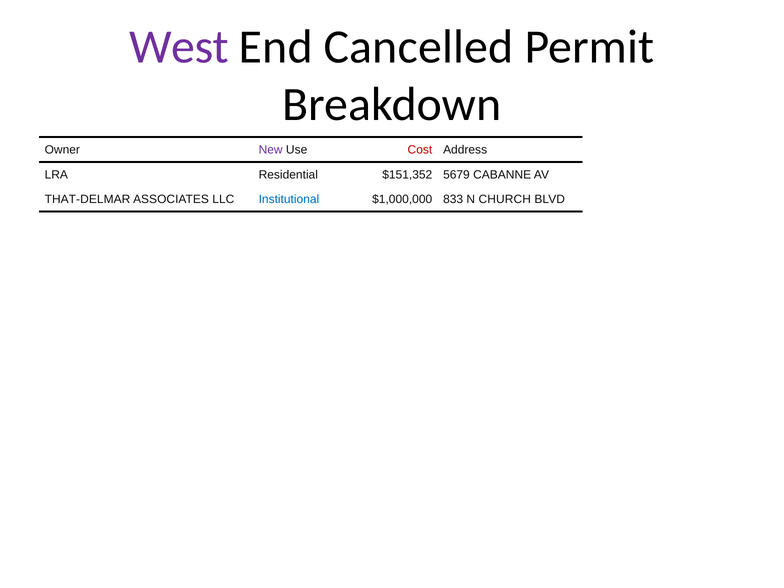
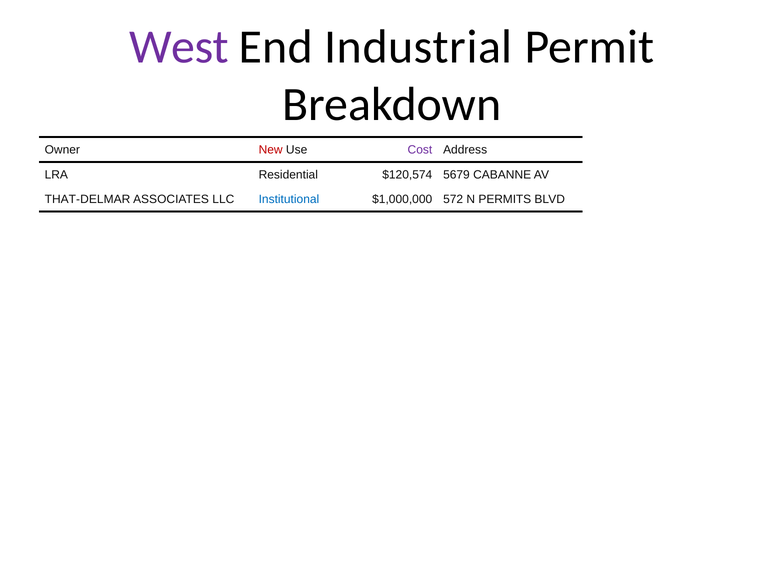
Cancelled: Cancelled -> Industrial (418, 47)
New colour: purple -> red (271, 150)
Cost colour: red -> purple (420, 150)
$151,352: $151,352 -> $120,574 (407, 175)
833: 833 -> 572 (453, 199)
CHURCH: CHURCH -> PERMITS (505, 199)
